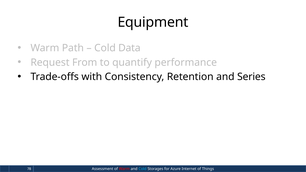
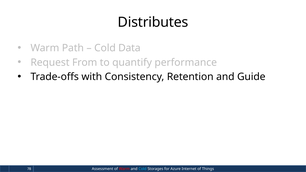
Equipment: Equipment -> Distributes (153, 22)
Series: Series -> Guide (251, 77)
